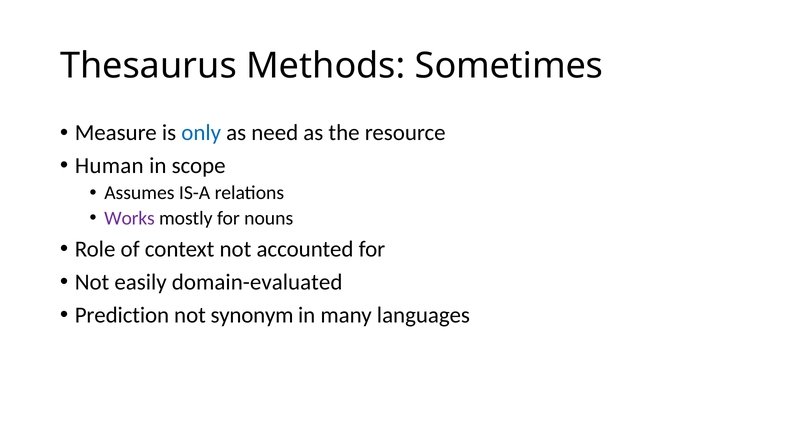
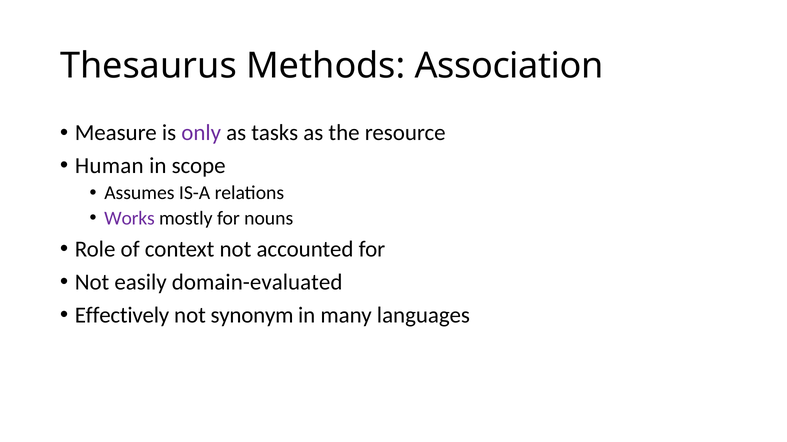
Sometimes: Sometimes -> Association (509, 66)
only colour: blue -> purple (201, 133)
need: need -> tasks (275, 133)
Prediction: Prediction -> Effectively (122, 316)
